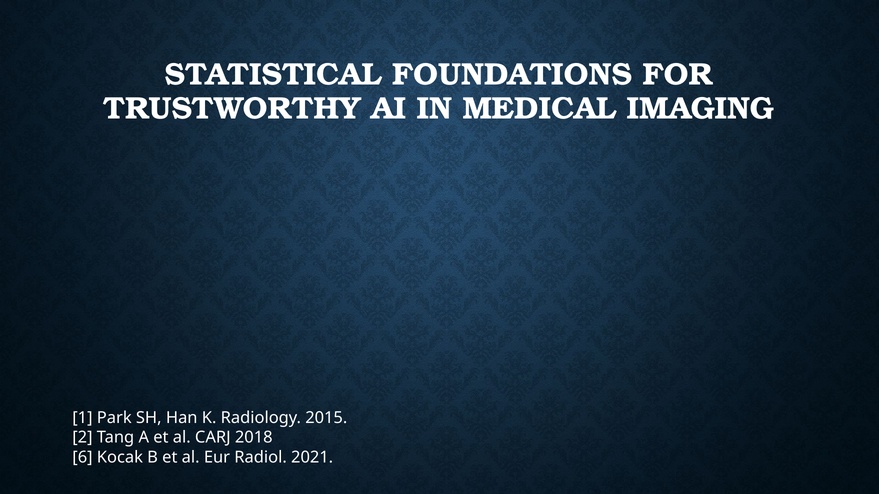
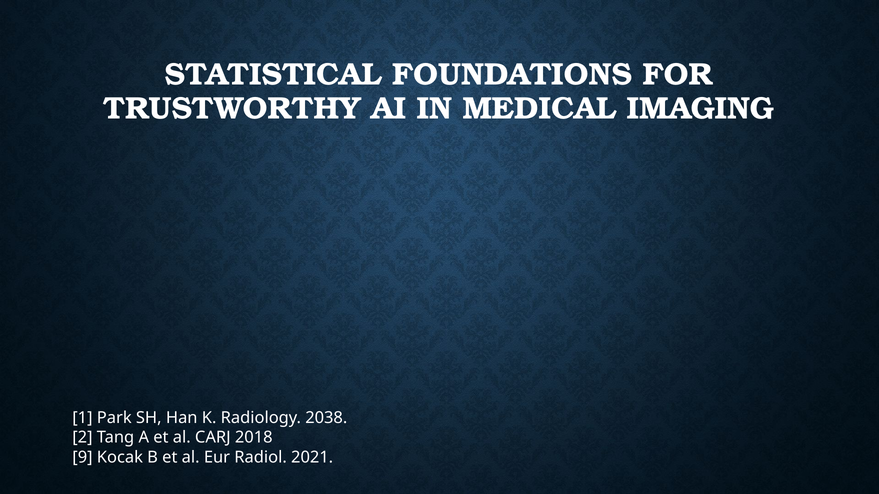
2015: 2015 -> 2038 (326, 418)
6: 6 -> 9 (82, 458)
